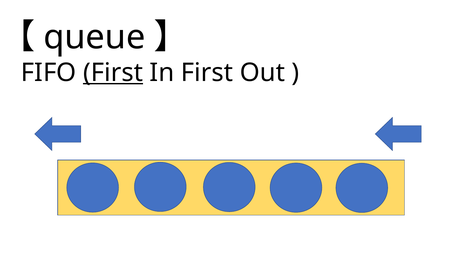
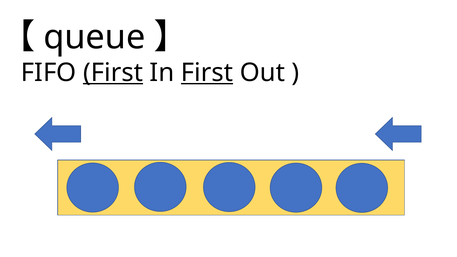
First underline: none -> present (207, 73)
